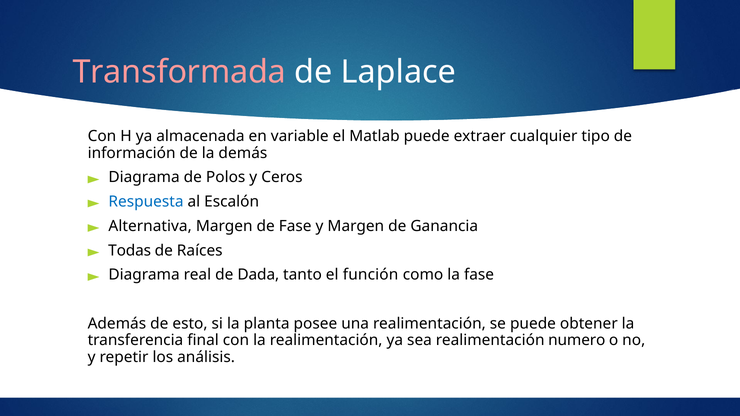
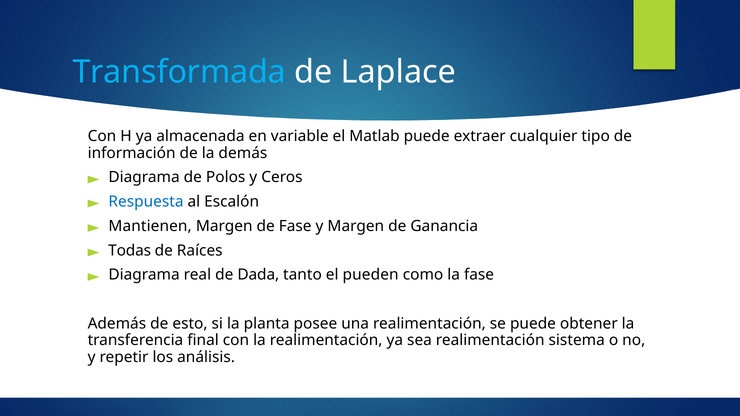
Transformada colour: pink -> light blue (179, 72)
Alternativa: Alternativa -> Mantienen (150, 226)
función: función -> pueden (371, 275)
numero: numero -> sistema (577, 340)
